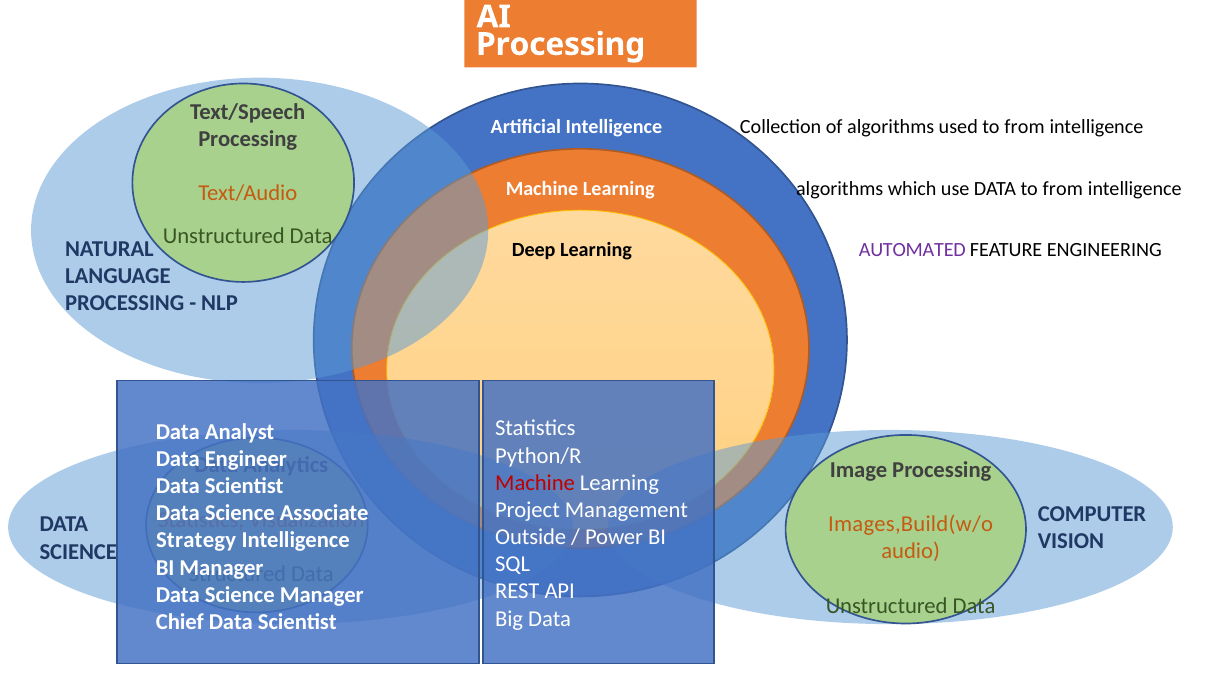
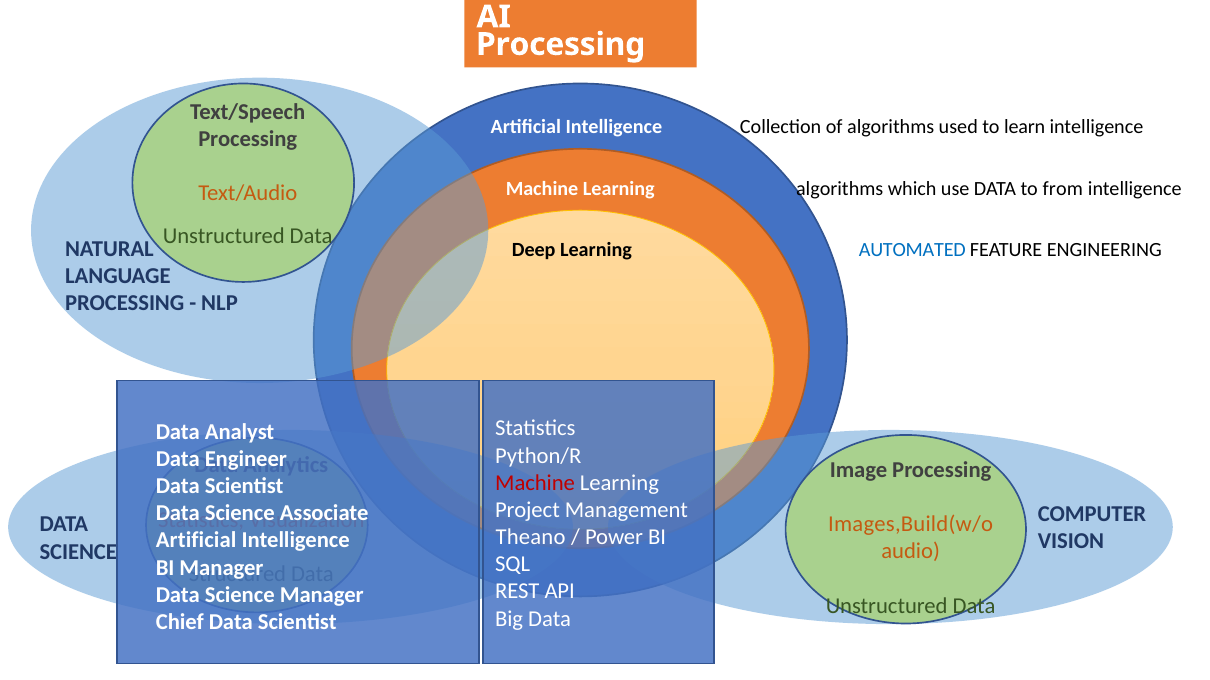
used to from: from -> learn (1025, 127)
AUTOMATED colour: purple -> blue (912, 250)
Outside: Outside -> Theano (531, 538)
Strategy: Strategy -> Artificial (196, 541)
